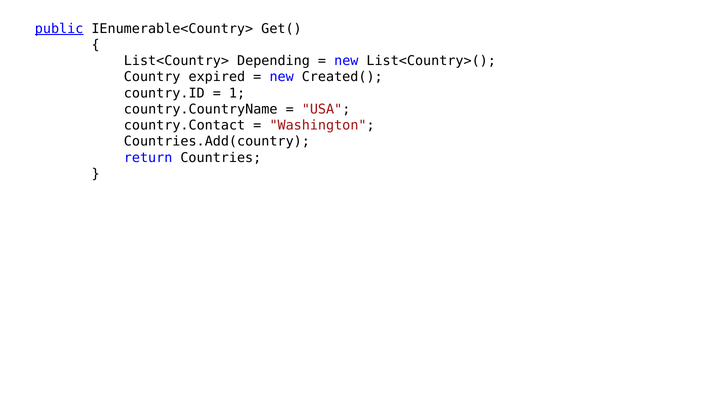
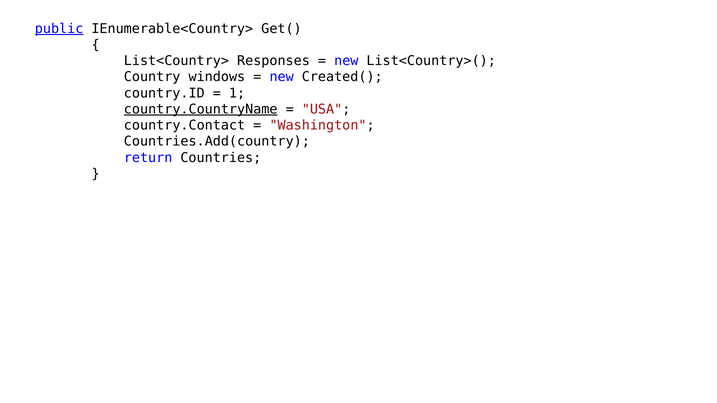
Depending: Depending -> Responses (273, 61)
expired: expired -> windows (217, 77)
country.CountryName underline: none -> present (201, 109)
